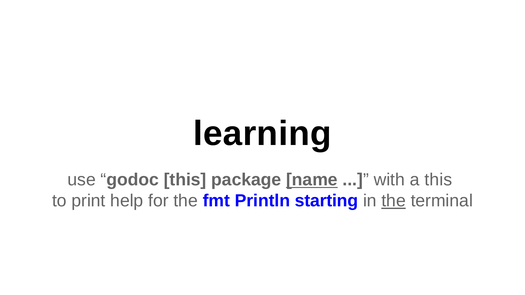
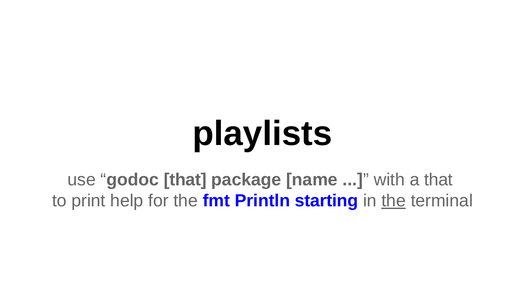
learning: learning -> playlists (262, 134)
godoc this: this -> that (185, 180)
name underline: present -> none (312, 180)
a this: this -> that (438, 180)
